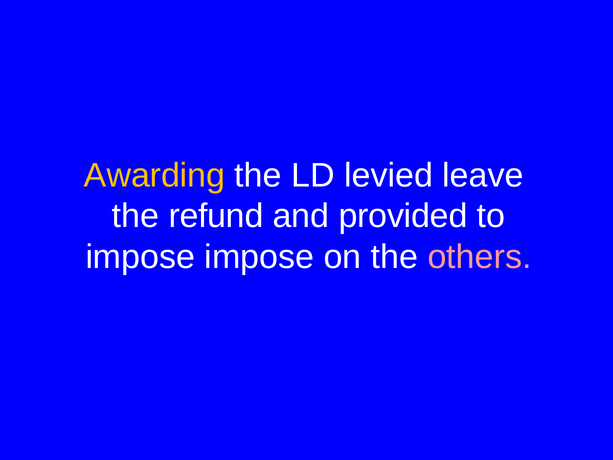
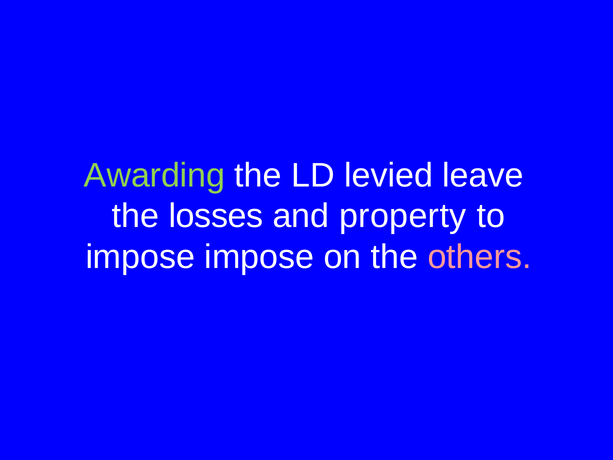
Awarding colour: yellow -> light green (155, 175)
refund: refund -> losses (216, 216)
provided: provided -> property (403, 216)
